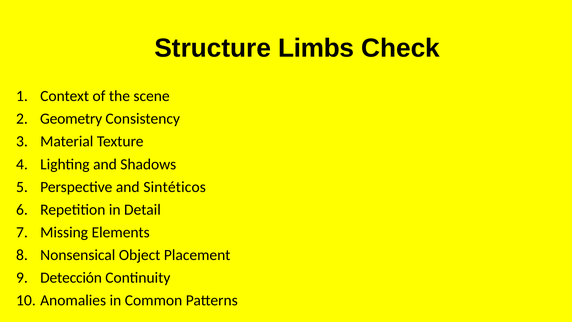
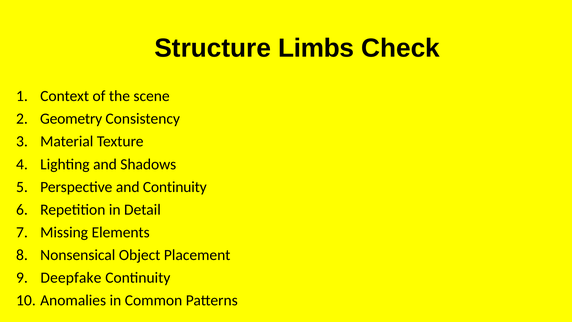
and Sintéticos: Sintéticos -> Continuity (175, 187)
Detección: Detección -> Deepfake (71, 278)
